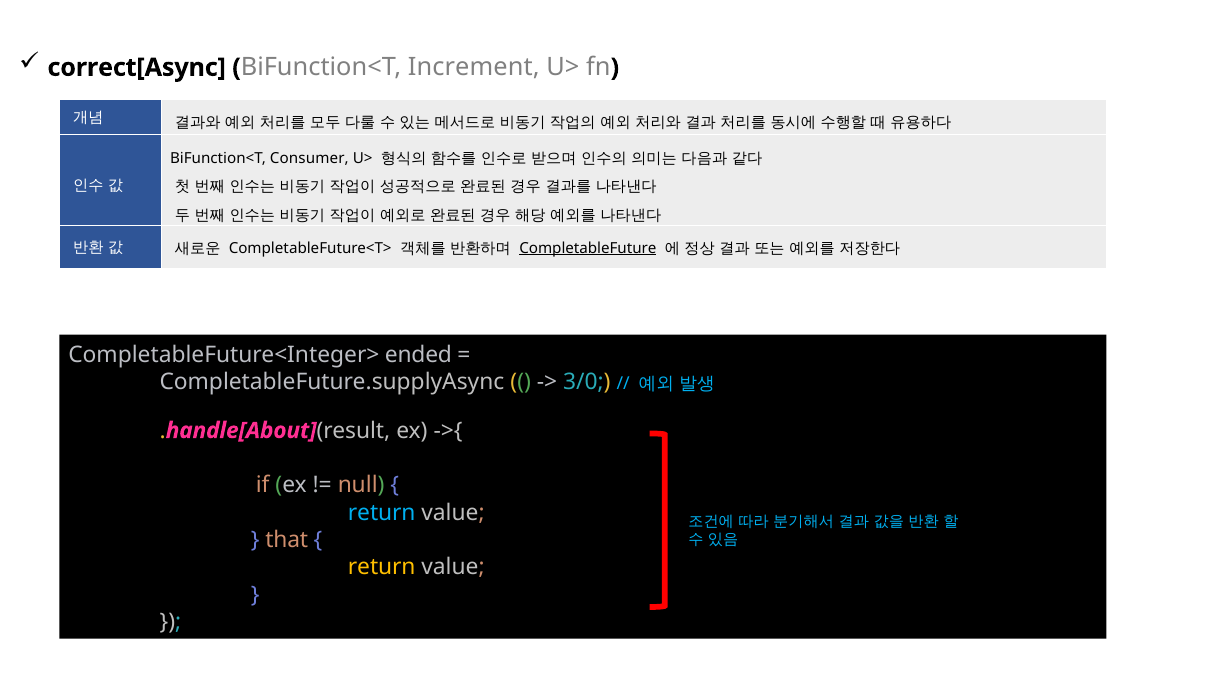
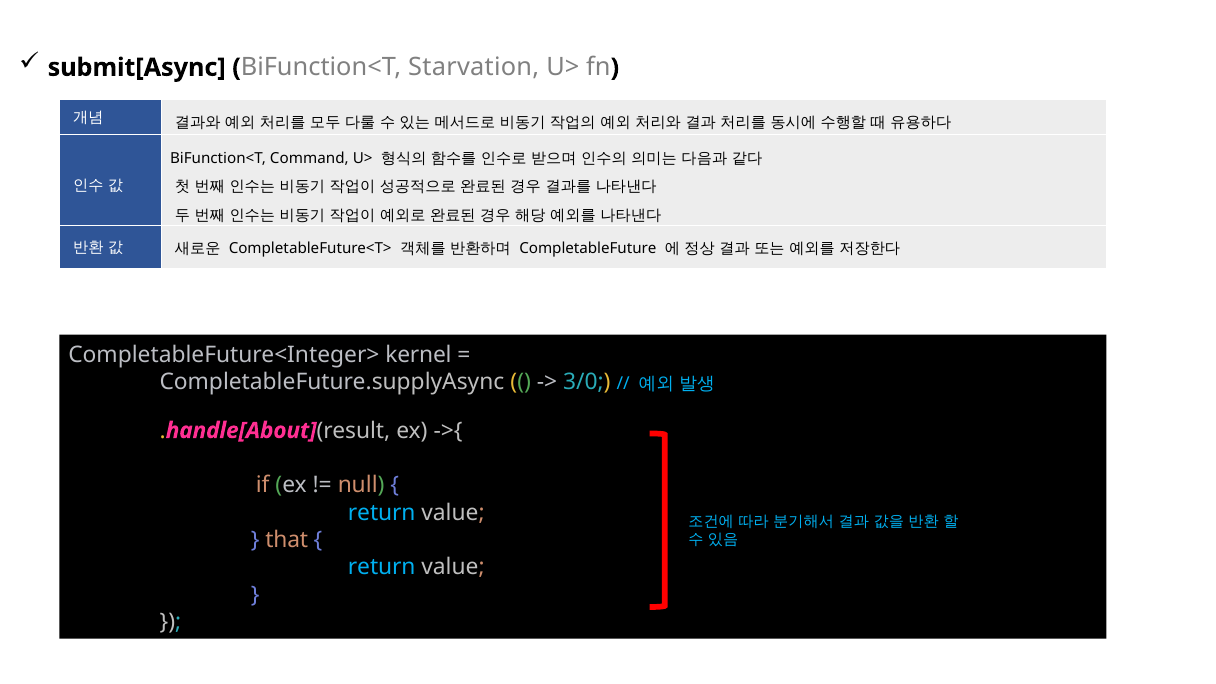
correct[Async: correct[Async -> submit[Async (137, 67)
Increment: Increment -> Starvation (474, 67)
Consumer: Consumer -> Command (309, 158)
CompletableFuture underline: present -> none (588, 248)
ended: ended -> kernel (418, 355)
return colour: yellow -> light blue (382, 567)
